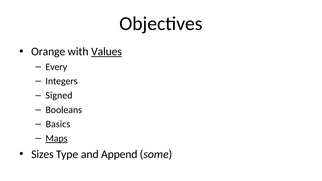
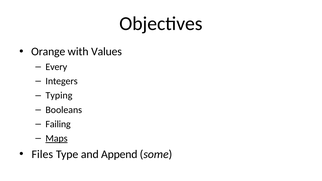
Values underline: present -> none (107, 52)
Signed: Signed -> Typing (59, 96)
Basics: Basics -> Failing (58, 124)
Sizes: Sizes -> Files (42, 154)
